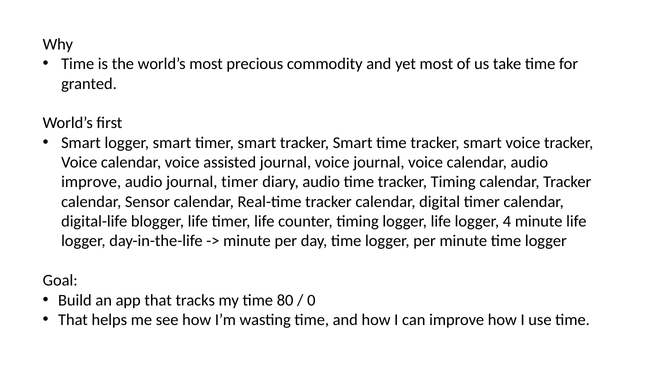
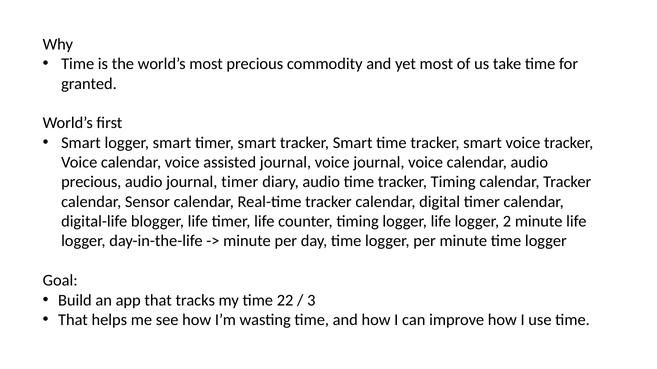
improve: improve -> precious (91, 182)
4: 4 -> 2 (507, 222)
80: 80 -> 22 (285, 301)
0: 0 -> 3 (311, 301)
